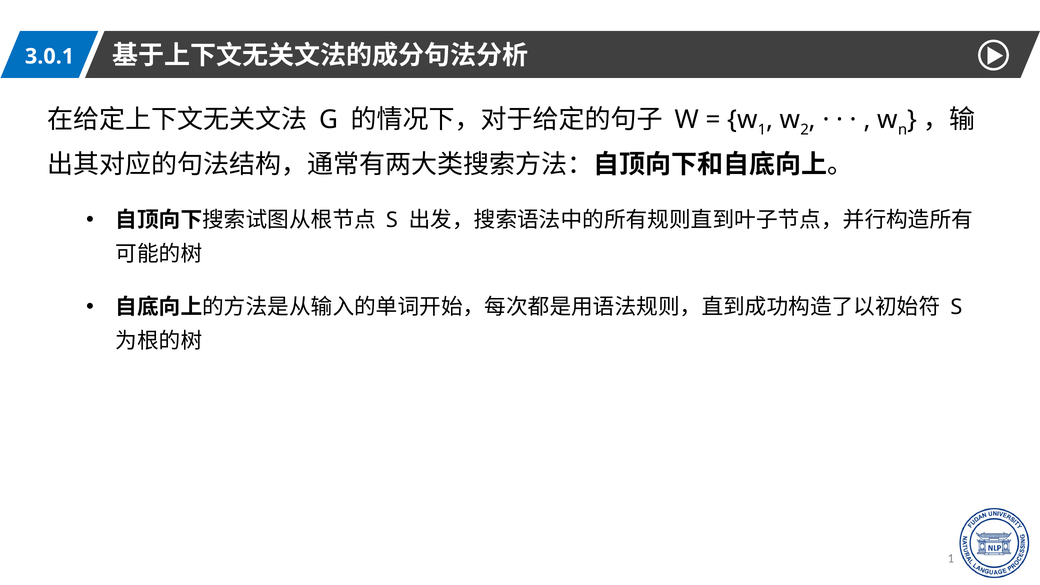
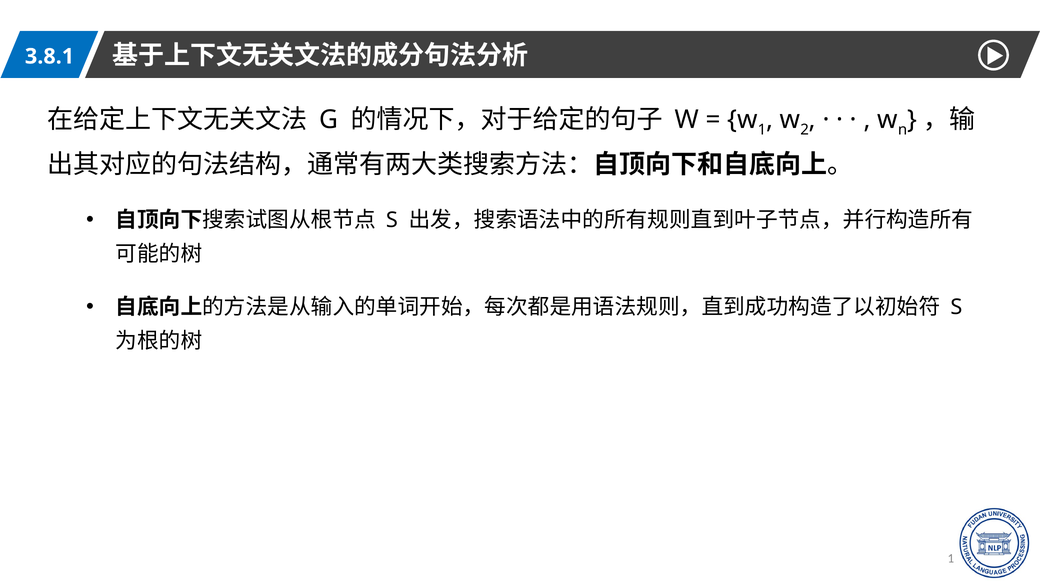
3.0.1: 3.0.1 -> 3.8.1 (50, 56)
